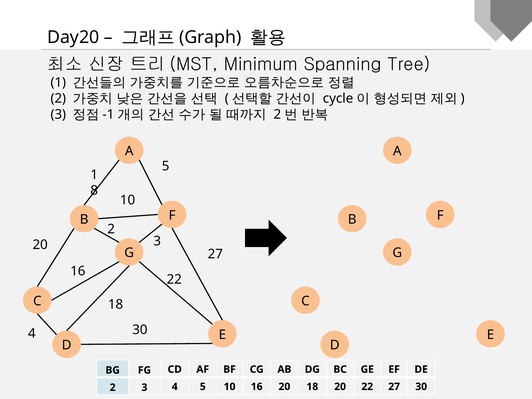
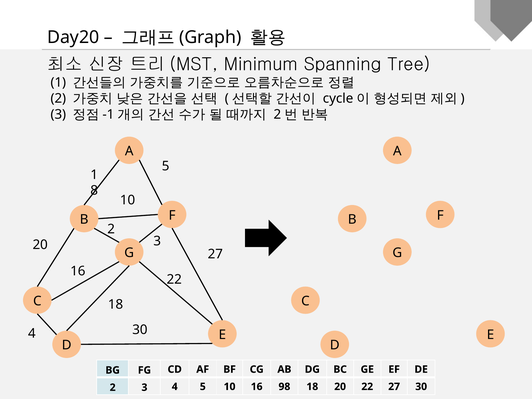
16 20: 20 -> 98 (284, 387)
